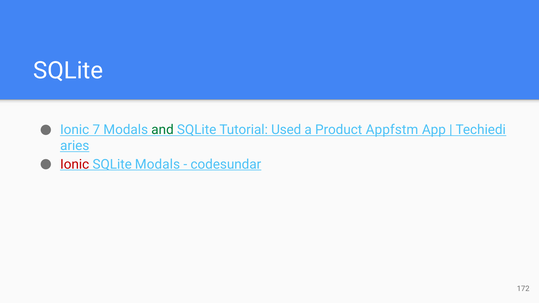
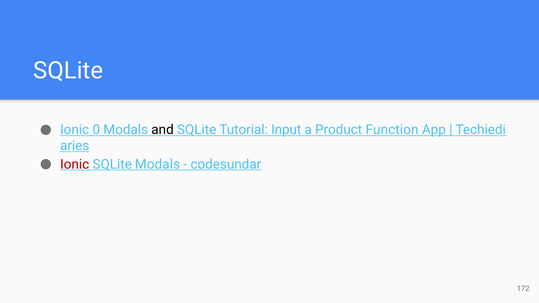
7: 7 -> 0 (96, 130)
and colour: green -> black (163, 130)
Used: Used -> Input (286, 130)
Appfstm: Appfstm -> Function (392, 130)
